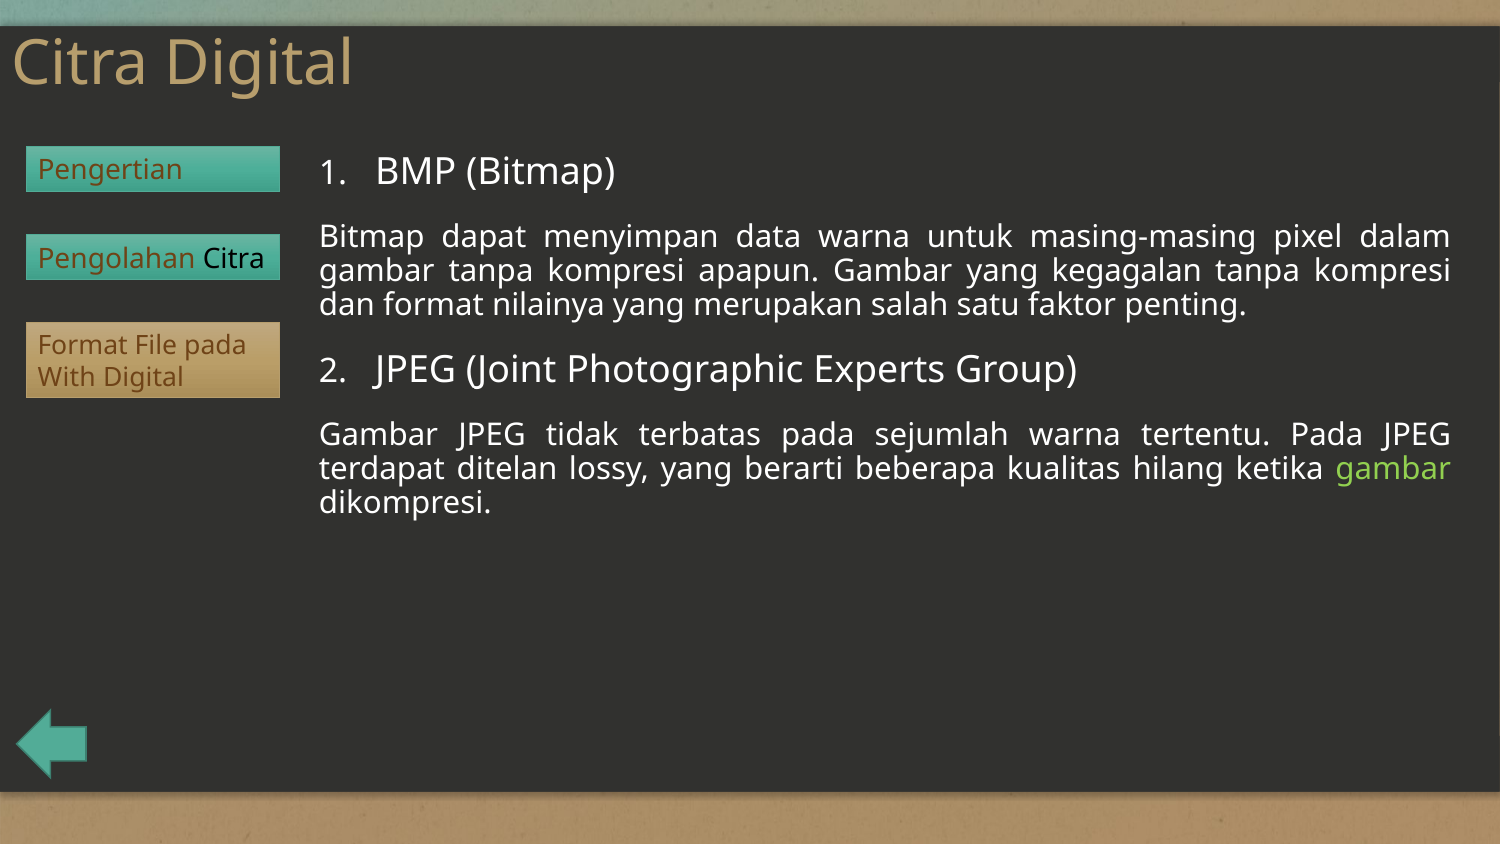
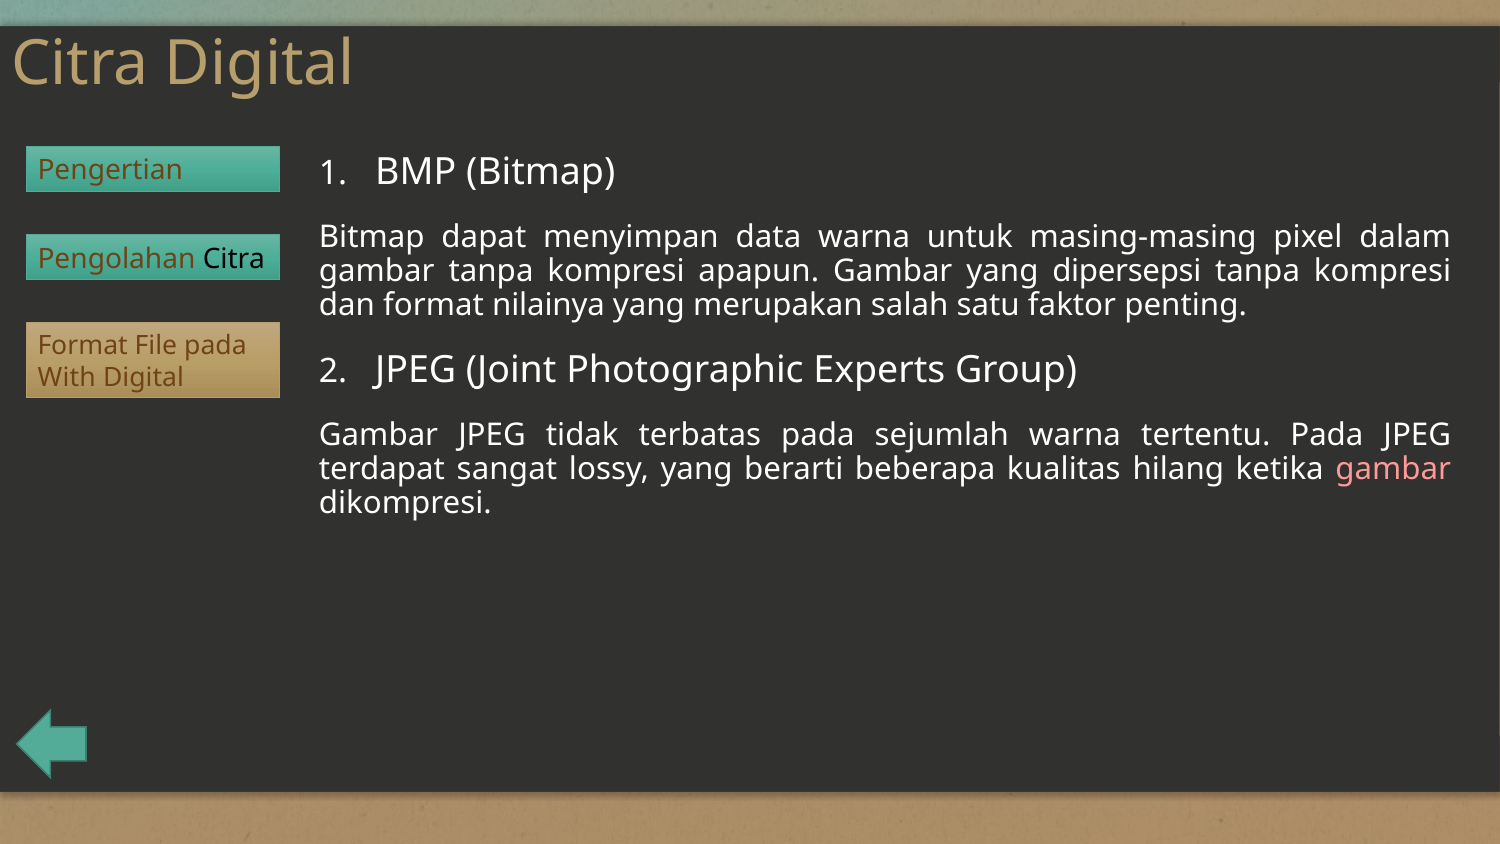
kegagalan: kegagalan -> dipersepsi (1127, 271)
ditelan: ditelan -> sangat (507, 469)
gambar colour: light green -> pink (1393, 469)
